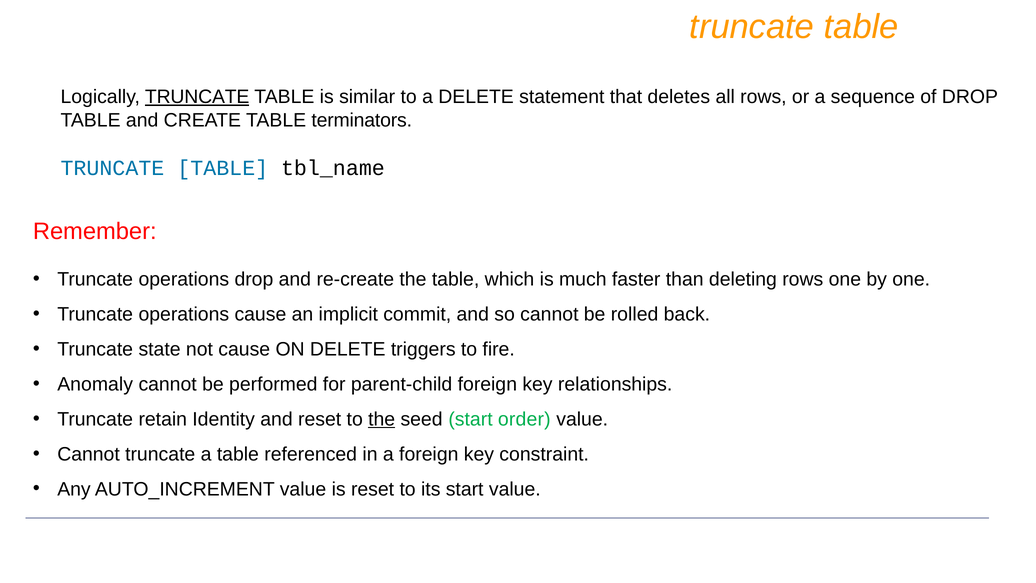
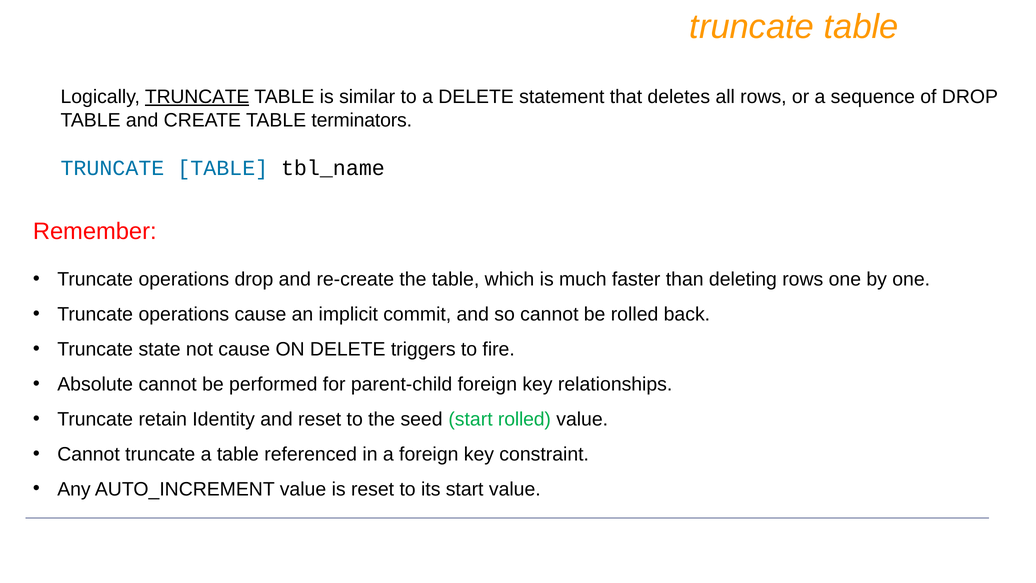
Anomaly: Anomaly -> Absolute (95, 384)
the underline: present -> none (382, 419)
start order: order -> rolled (524, 419)
